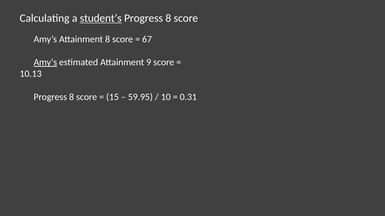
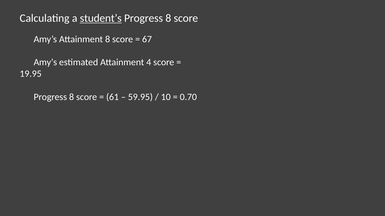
Amy’s underline: present -> none (45, 62)
9: 9 -> 4 (149, 62)
10.13: 10.13 -> 19.95 (31, 74)
15: 15 -> 61 (112, 97)
0.31: 0.31 -> 0.70 (188, 97)
